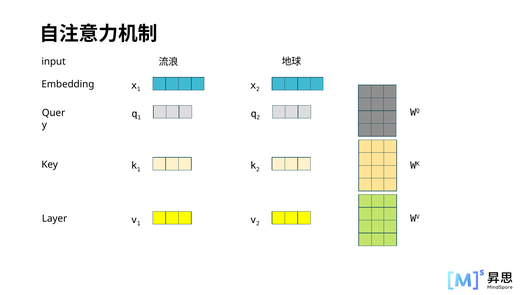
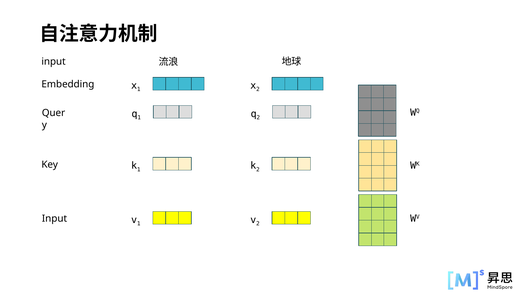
Layer: Layer -> Input (54, 218)
